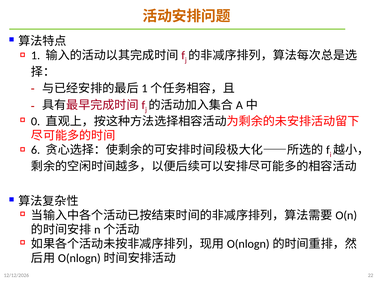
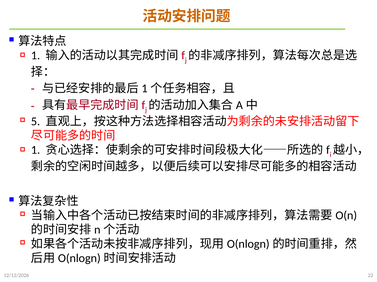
0: 0 -> 5 (36, 122)
6: 6 -> 1 (36, 150)
